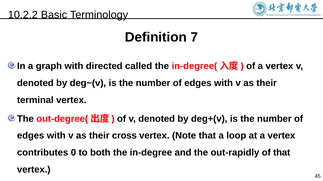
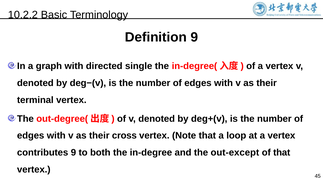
Definition 7: 7 -> 9 (194, 37)
called: called -> single (139, 66)
contributes 0: 0 -> 9 (73, 153)
out-rapidly: out-rapidly -> out-except (235, 153)
